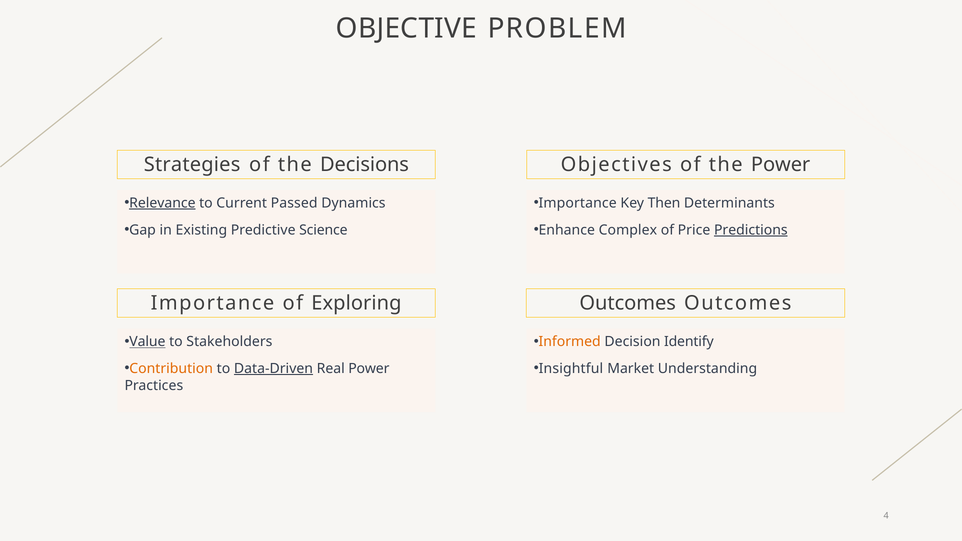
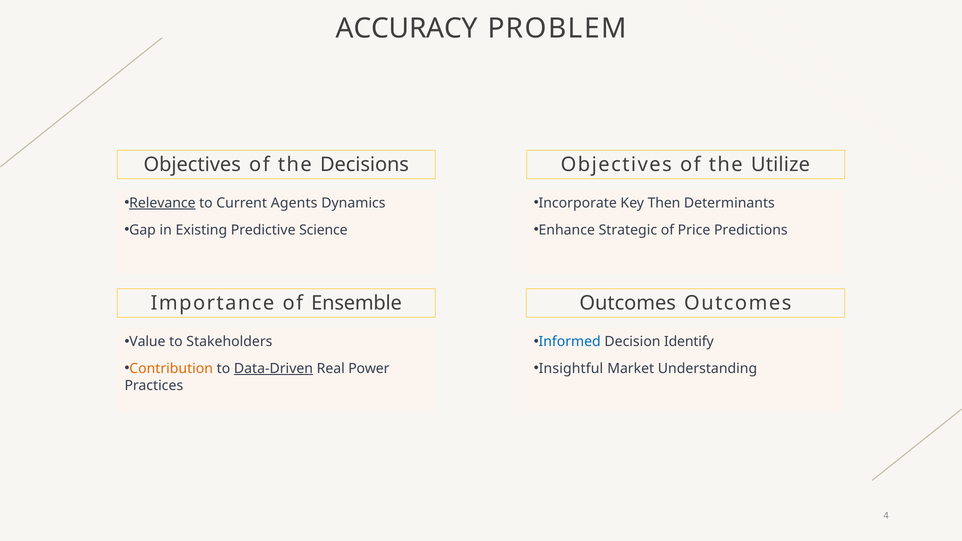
OBJECTIVE: OBJECTIVE -> ACCURACY (407, 28)
Strategies: Strategies -> Objectives (192, 164)
the Power: Power -> Utilize (780, 164)
Passed: Passed -> Agents (294, 203)
Importance: Importance -> Incorporate (578, 203)
Complex: Complex -> Strategic (628, 230)
Predictions underline: present -> none (751, 230)
Exploring: Exploring -> Ensemble (357, 303)
Value underline: present -> none (147, 342)
Informed colour: orange -> blue (570, 342)
